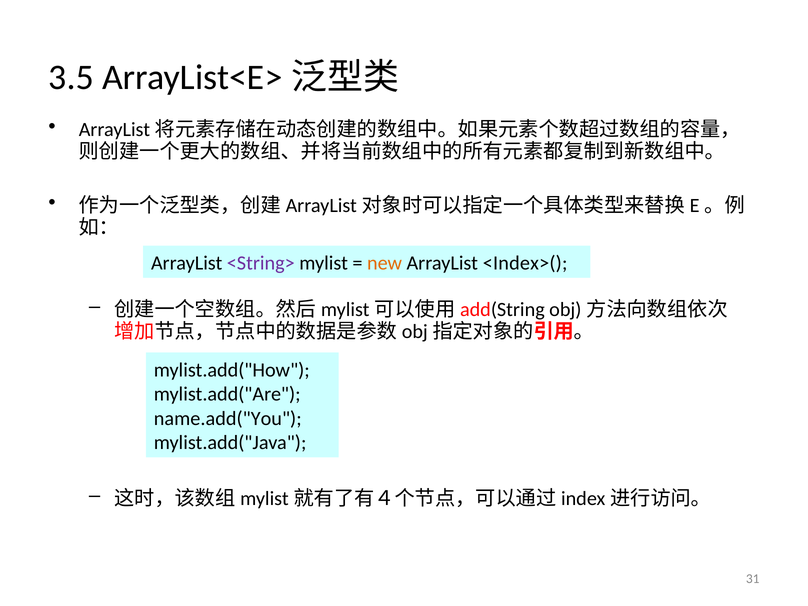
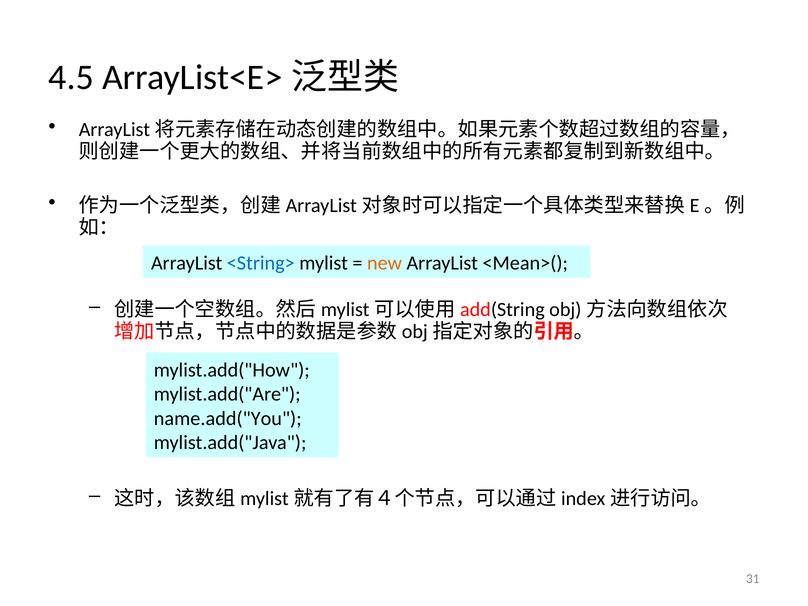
3.5: 3.5 -> 4.5 (71, 77)
<String> colour: purple -> blue (261, 263)
<Index>(: <Index>( -> <Mean>( (525, 263)
